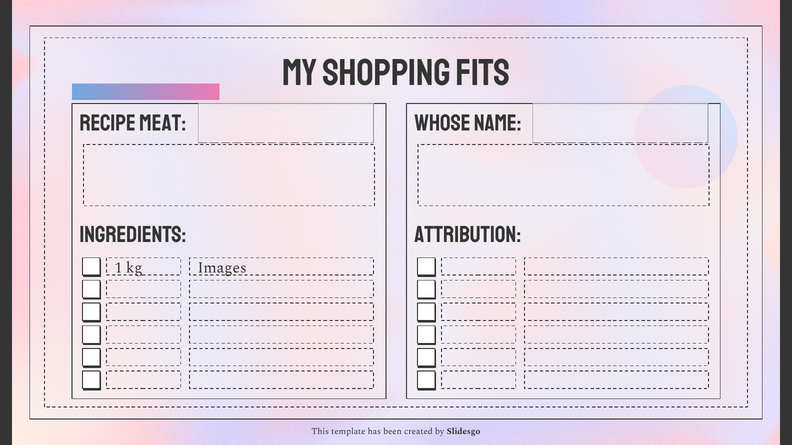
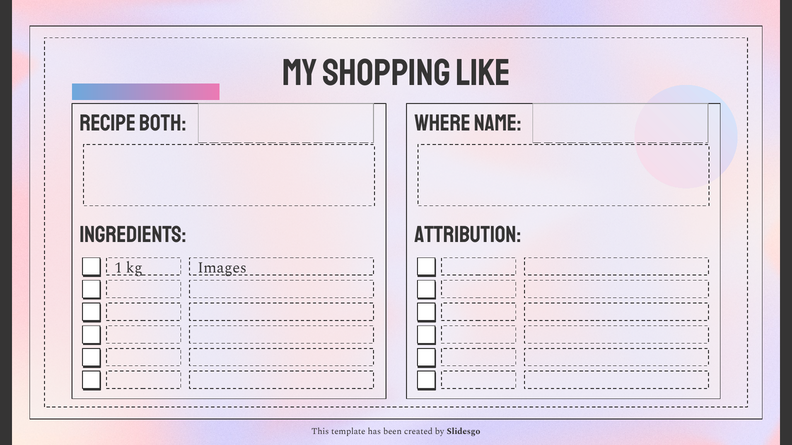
fits: fits -> like (483, 73)
meat: meat -> both (163, 123)
Whose: Whose -> Where (443, 123)
